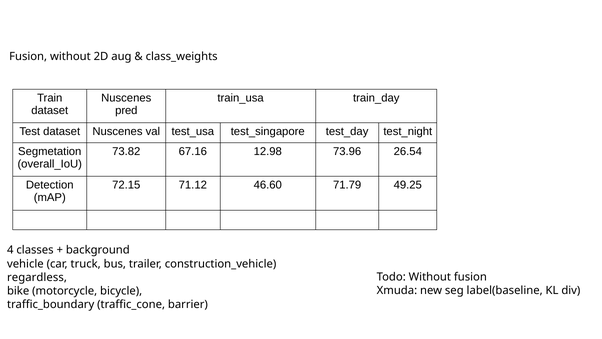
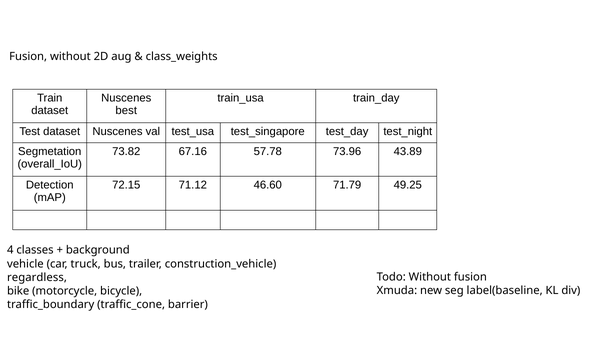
pred: pred -> best (126, 110)
12.98: 12.98 -> 57.78 (268, 151)
26.54: 26.54 -> 43.89 (408, 151)
